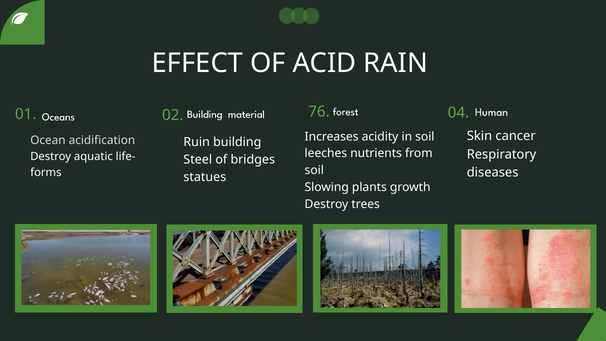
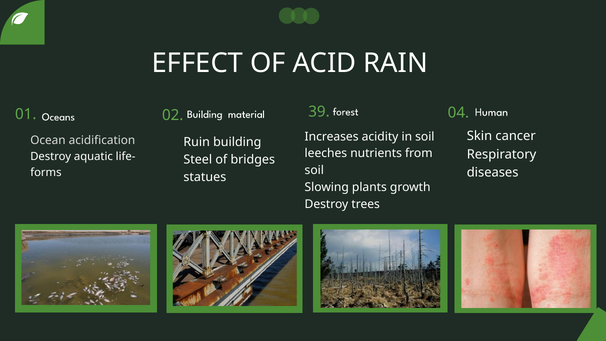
76: 76 -> 39 (319, 112)
